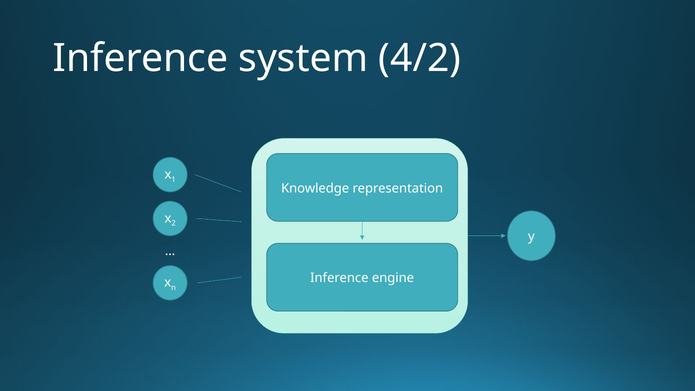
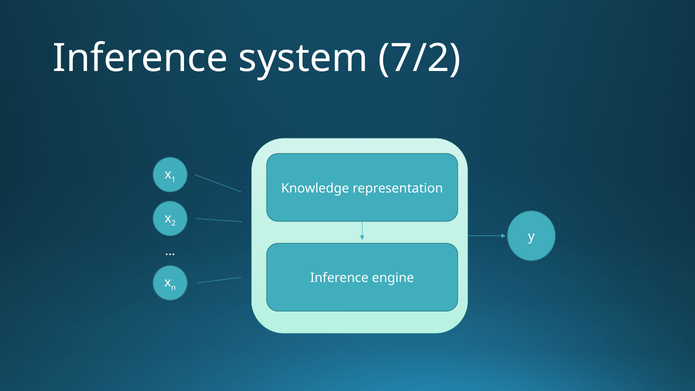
4/2: 4/2 -> 7/2 (420, 58)
